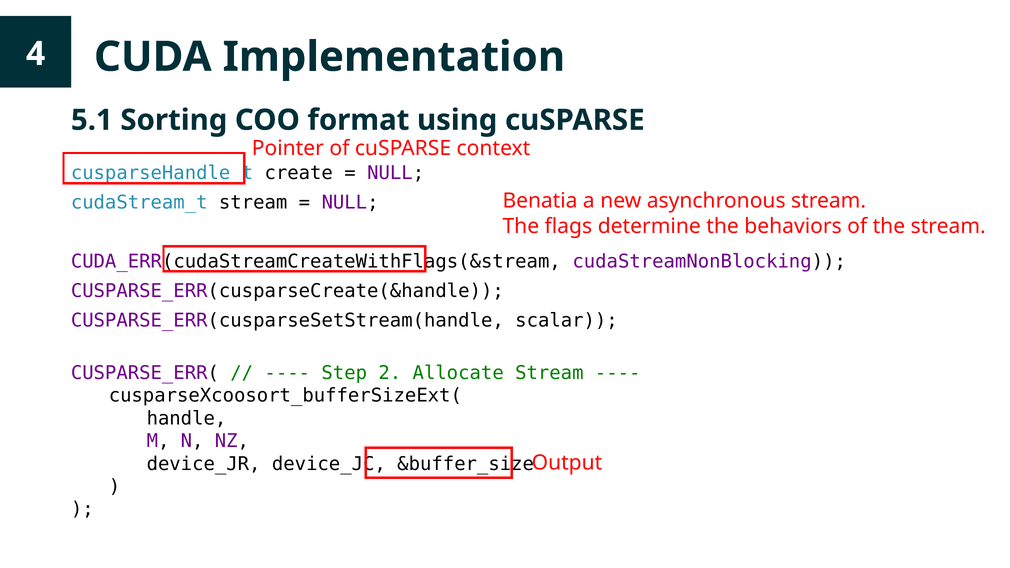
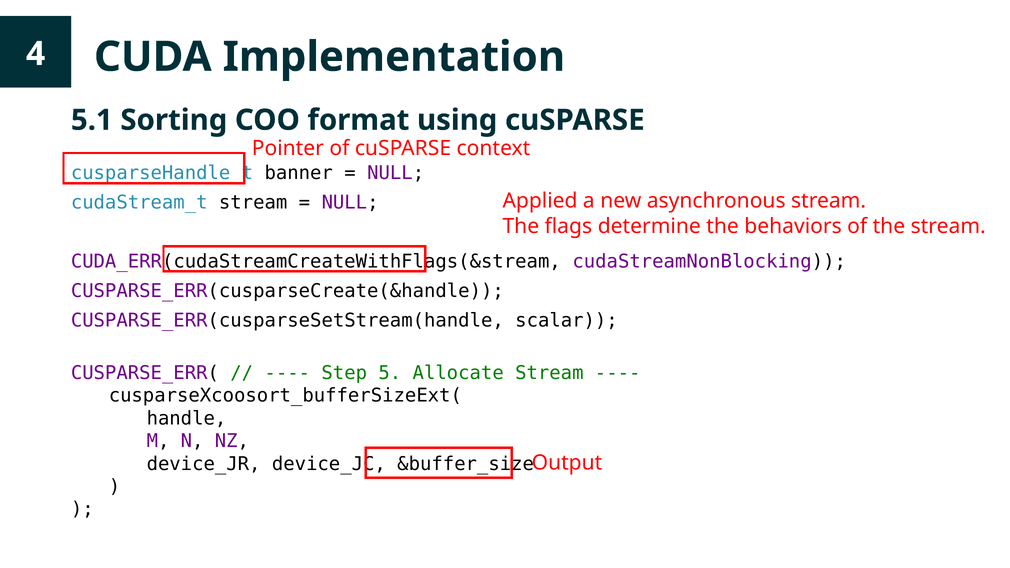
create: create -> banner (299, 173)
Benatia: Benatia -> Applied (540, 201)
2: 2 -> 5 (390, 373)
